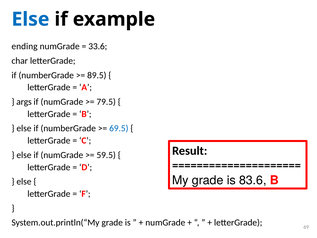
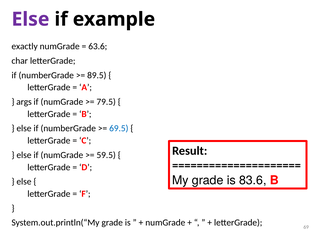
Else colour: blue -> purple (30, 19)
ending: ending -> exactly (25, 46)
33.6: 33.6 -> 63.6 (98, 46)
